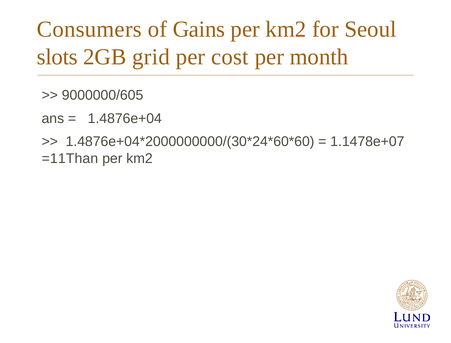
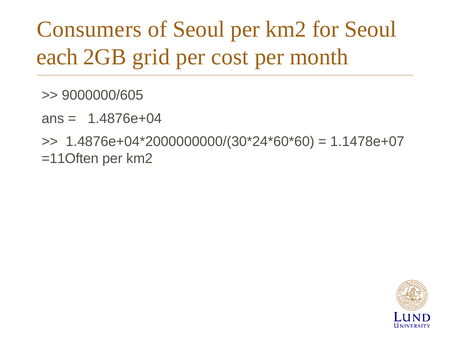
of Gains: Gains -> Seoul (199, 29)
slots: slots -> each (57, 57)
=11Than: =11Than -> =11Often (70, 158)
